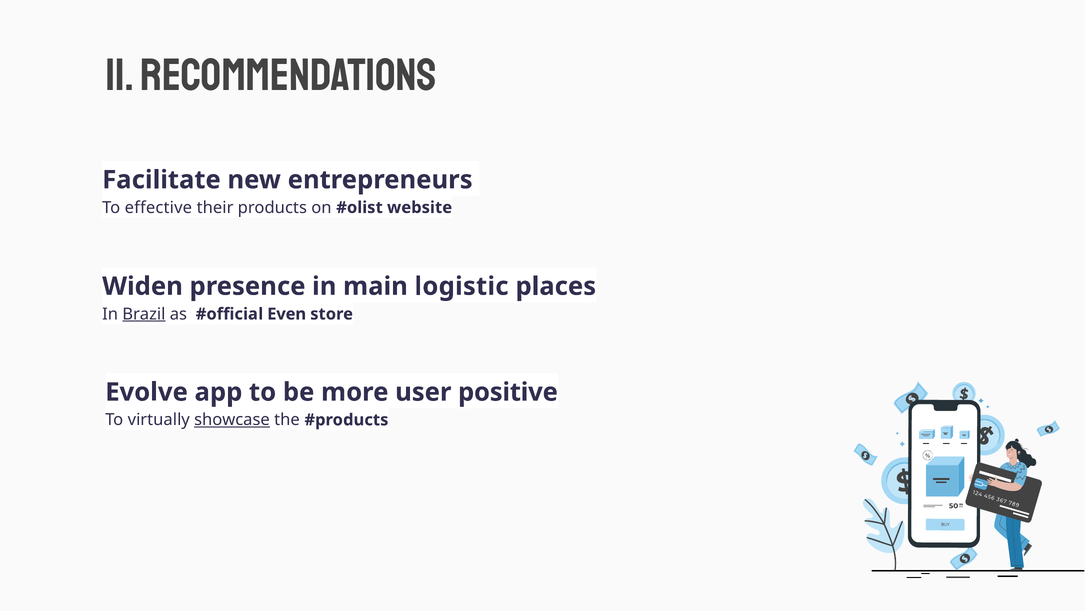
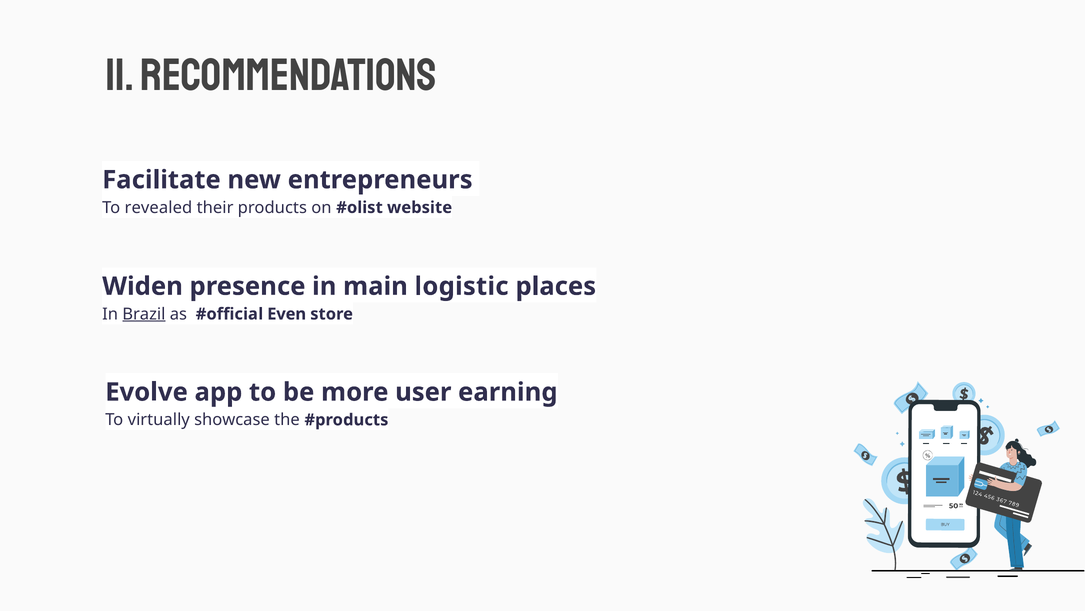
effective: effective -> revealed (158, 207)
positive: positive -> earning (508, 392)
showcase underline: present -> none (232, 419)
